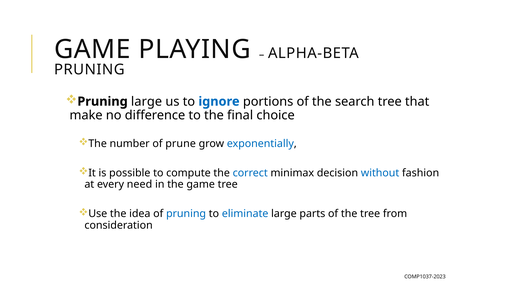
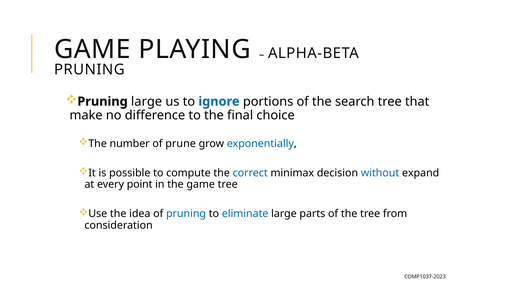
fashion: fashion -> expand (421, 173)
need: need -> point (140, 184)
